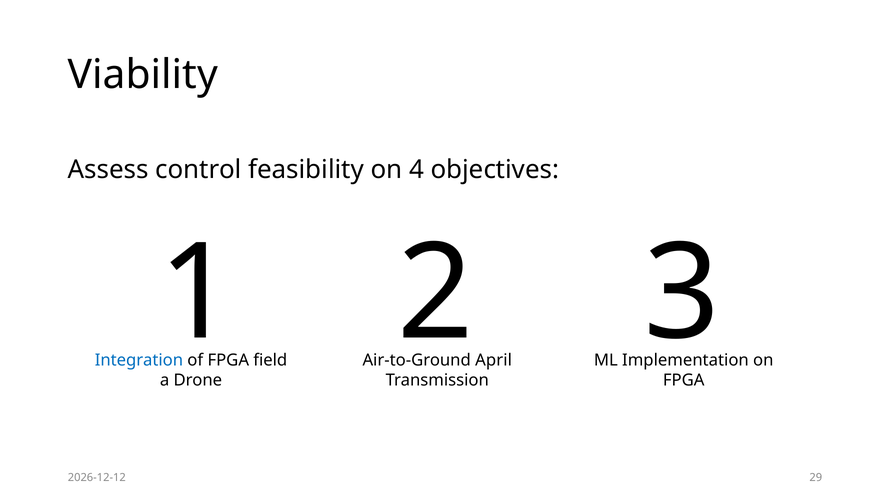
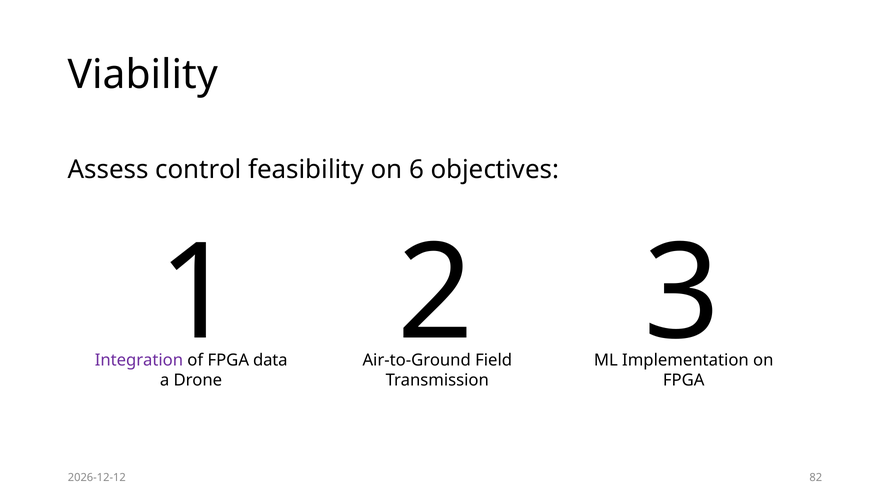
4: 4 -> 6 (417, 170)
April: April -> Field (494, 360)
Integration colour: blue -> purple (139, 360)
field: field -> data (270, 360)
29: 29 -> 82 (816, 477)
